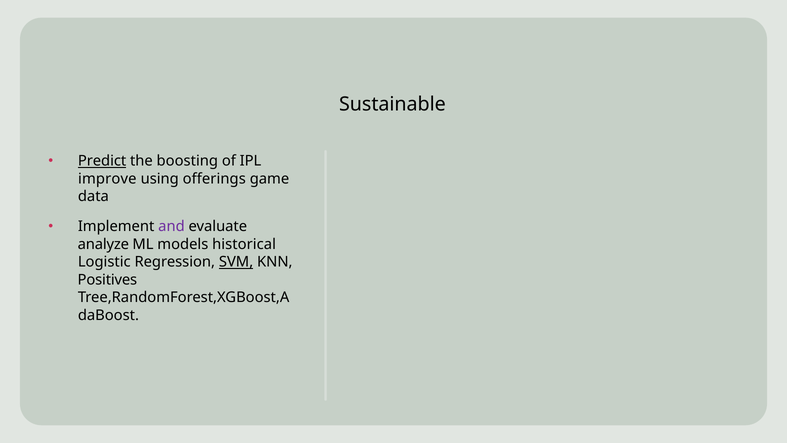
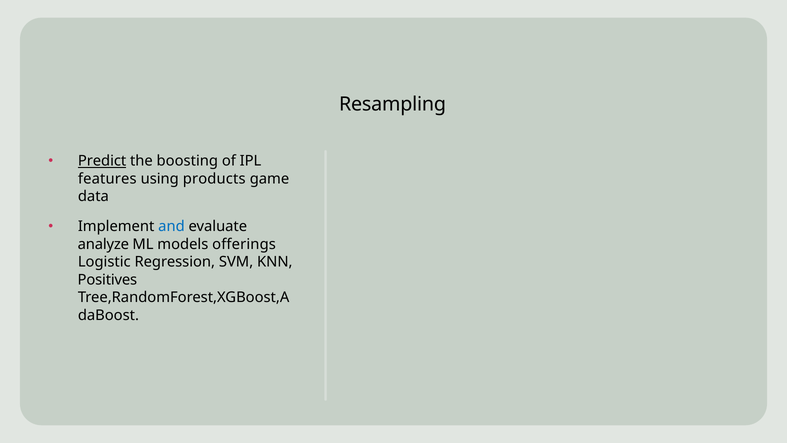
Sustainable: Sustainable -> Resampling (393, 104)
improve: improve -> features (107, 179)
offerings: offerings -> products (214, 179)
and colour: purple -> blue (171, 226)
historical: historical -> offerings (244, 244)
SVM underline: present -> none (236, 262)
